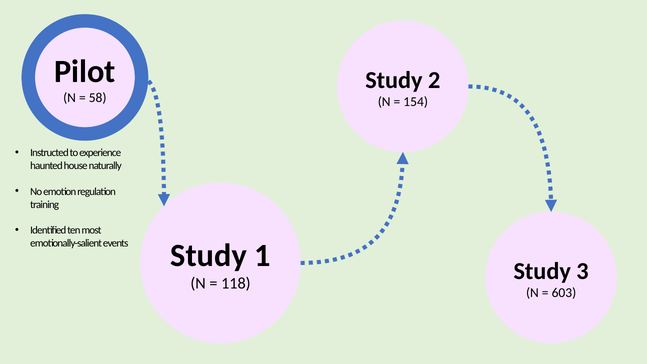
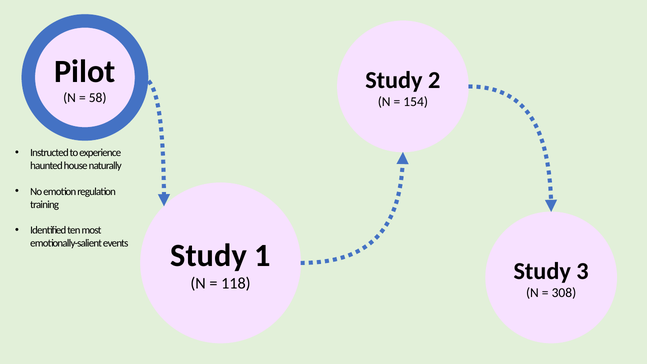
603: 603 -> 308 (564, 293)
